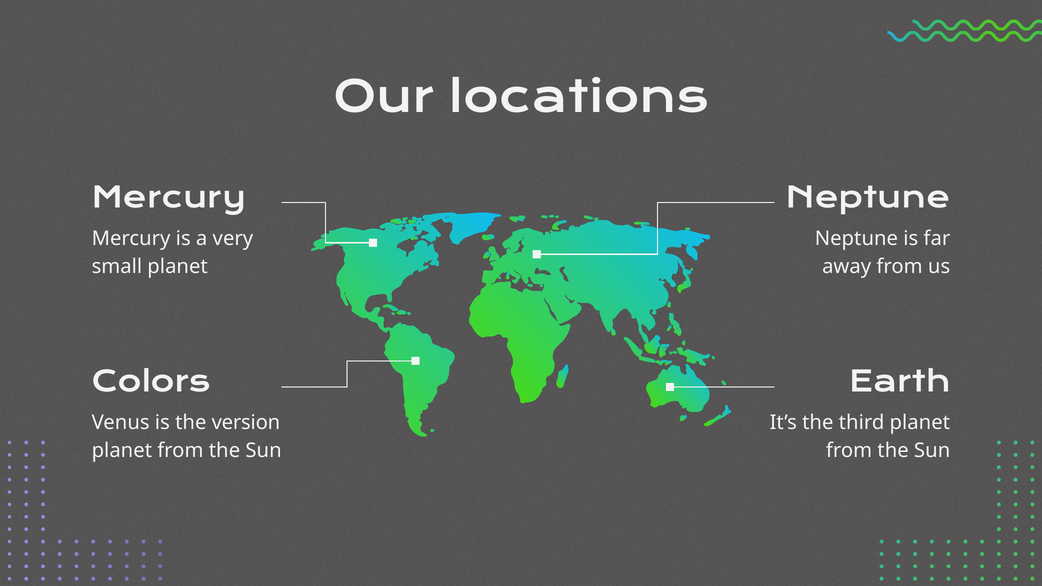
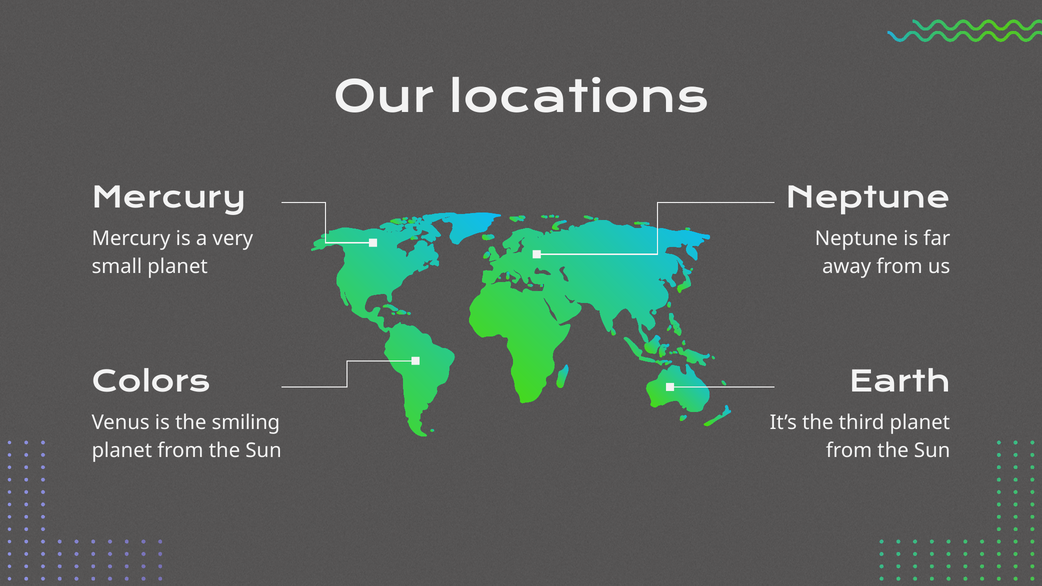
version: version -> smiling (246, 423)
